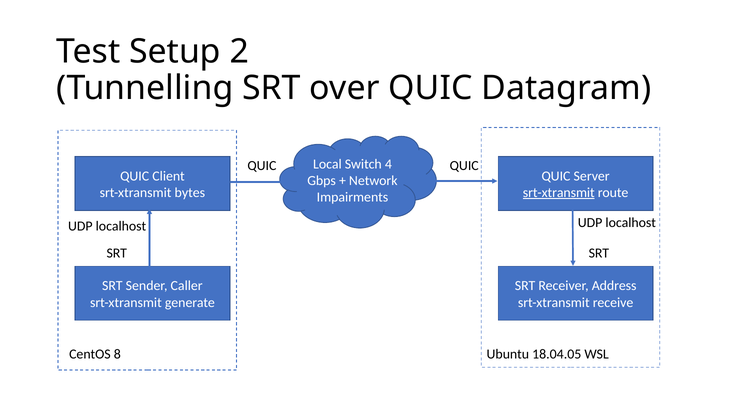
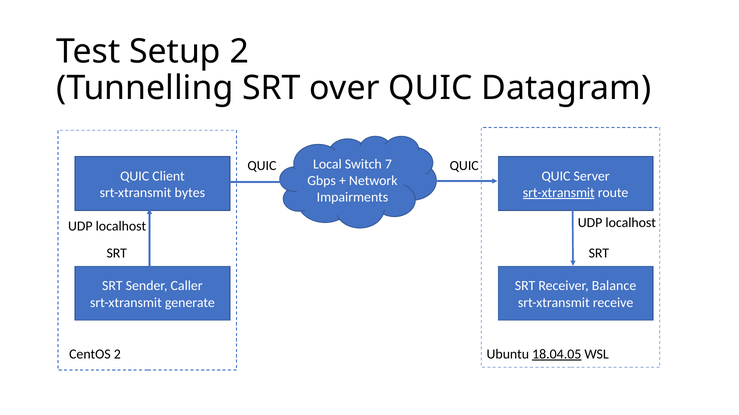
4: 4 -> 7 (388, 164)
Address: Address -> Balance (614, 286)
CentOS 8: 8 -> 2 (117, 355)
18.04.05 underline: none -> present (557, 355)
